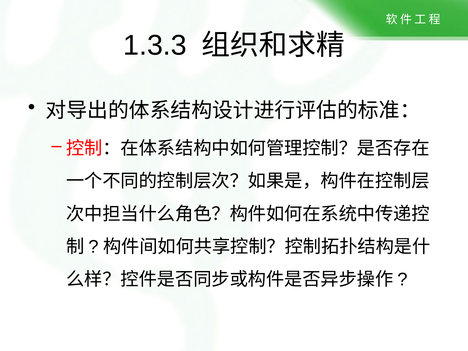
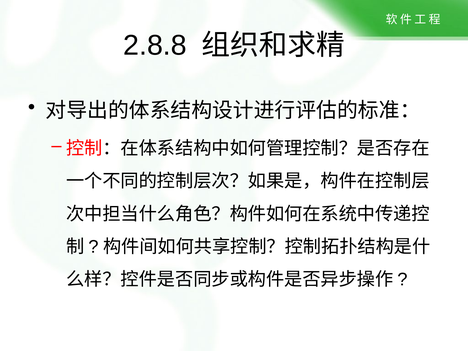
1.3.3: 1.3.3 -> 2.8.8 (155, 45)
